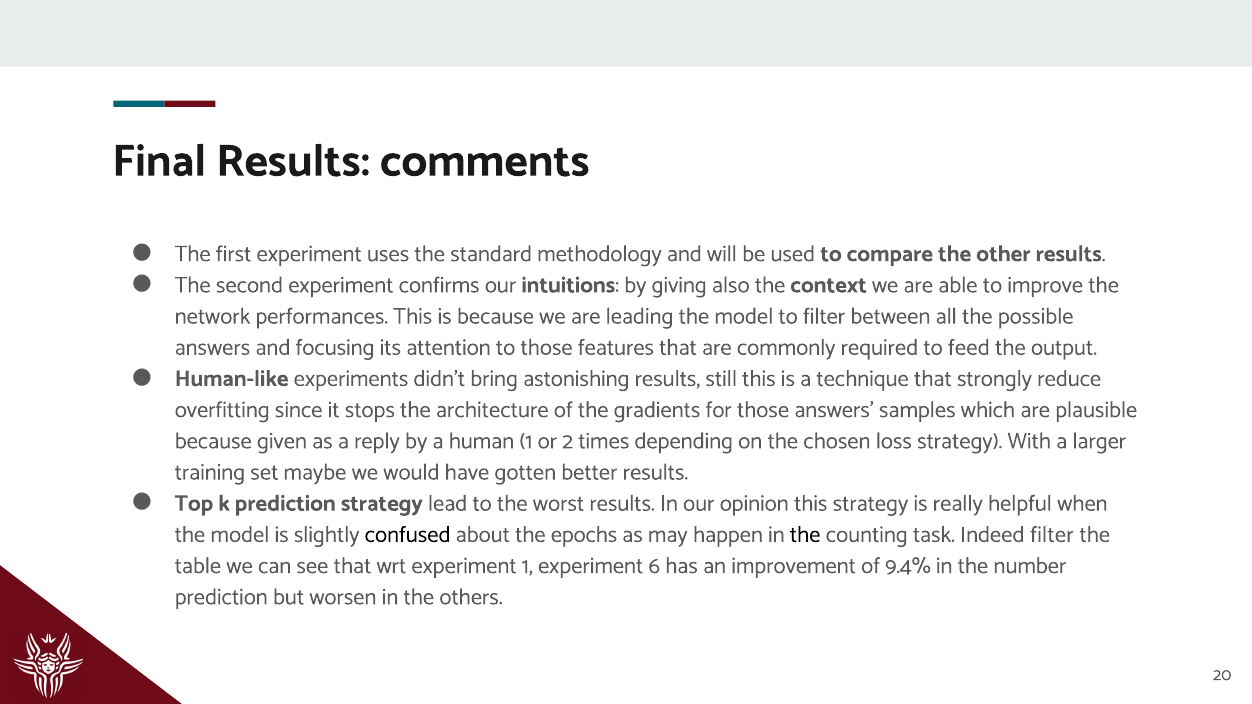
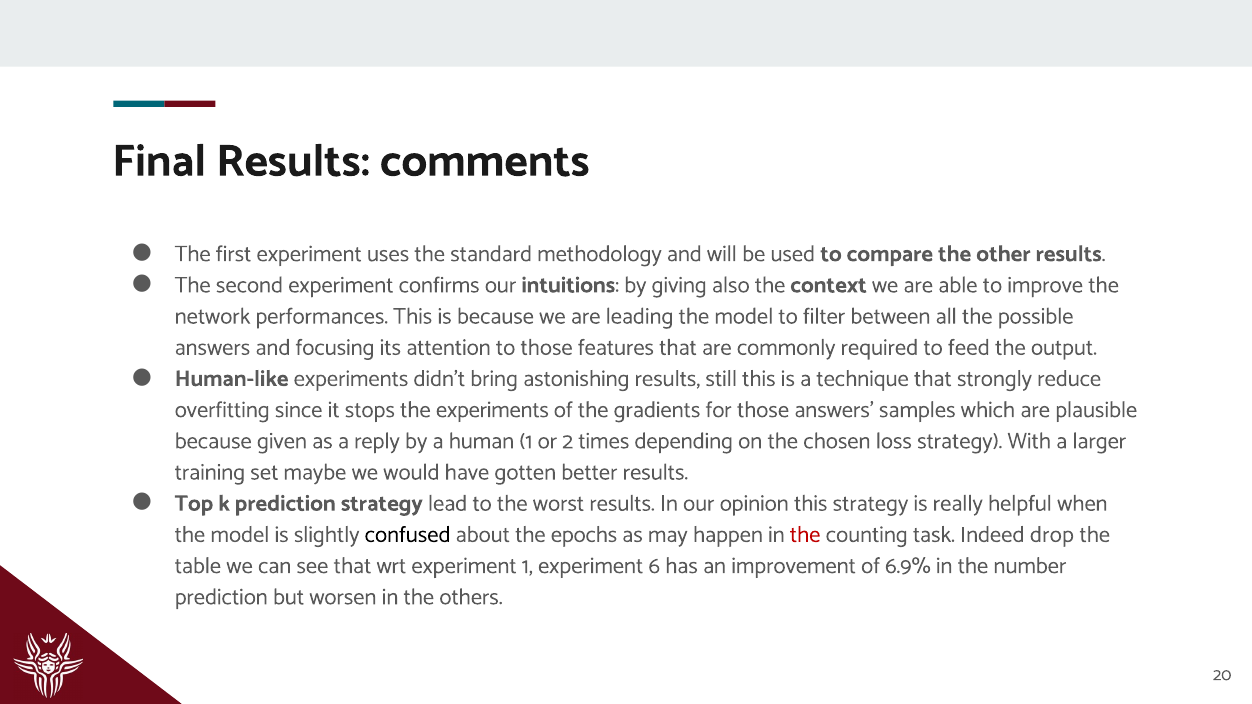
the architecture: architecture -> experiments (492, 410)
the colour: black -> red (805, 535)
Indeed filter: filter -> drop (1052, 535)
9.4%: 9.4% -> 6.9% (908, 566)
